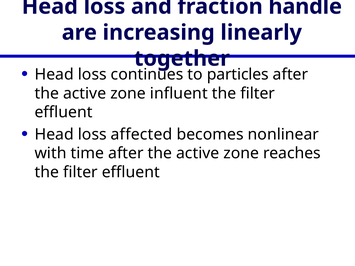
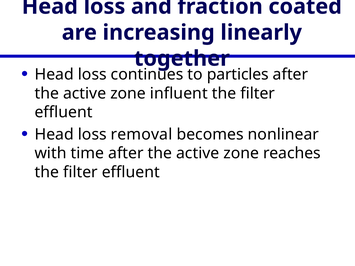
handle: handle -> coated (305, 7)
affected: affected -> removal (142, 134)
